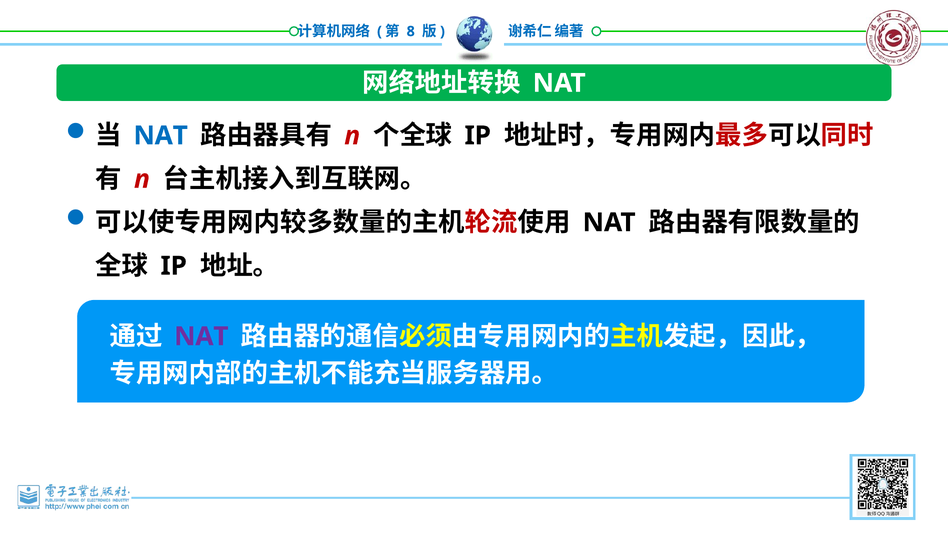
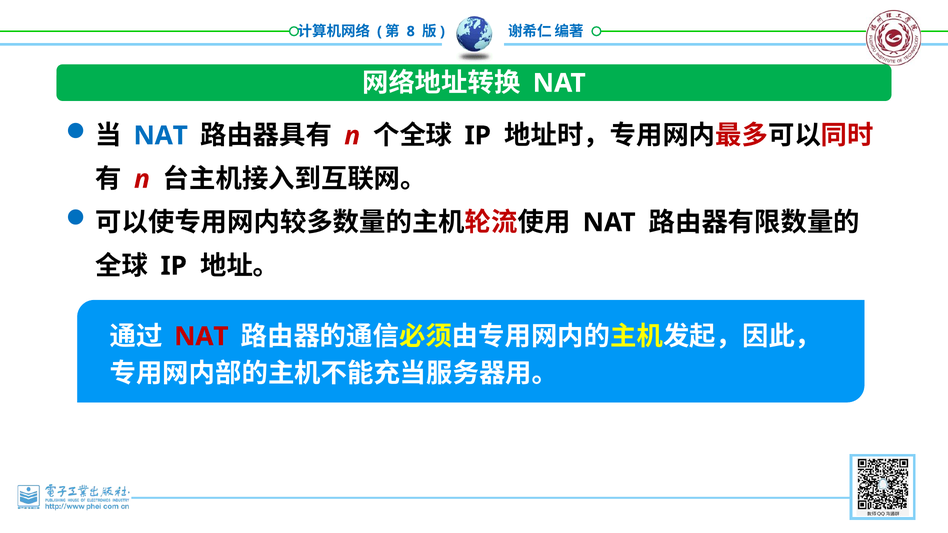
NAT colour: purple -> red (201, 337)
